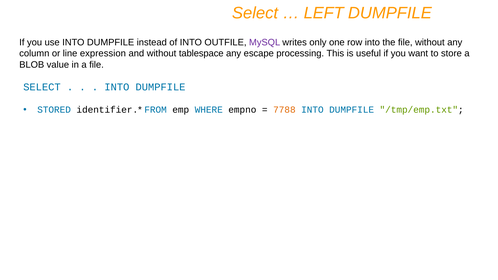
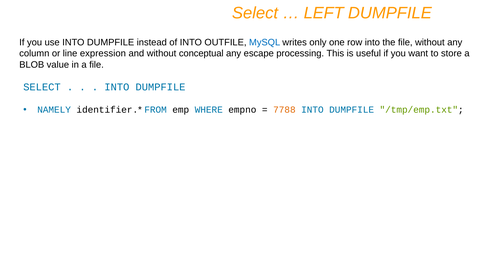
MySQL colour: purple -> blue (265, 42)
tablespace: tablespace -> conceptual (201, 54)
STORED: STORED -> NAMELY (54, 110)
